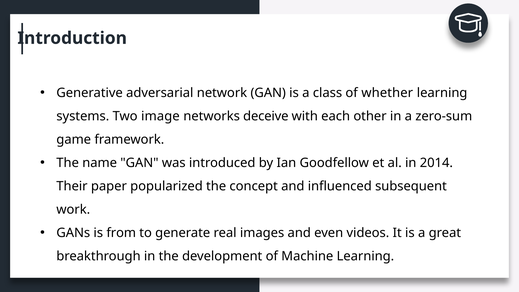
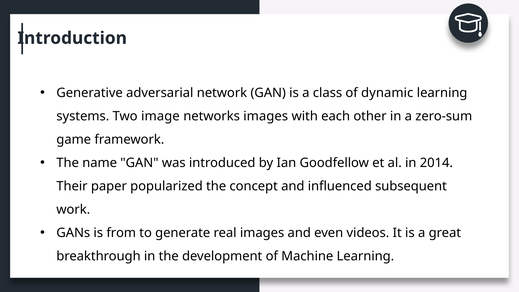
whether: whether -> dynamic (387, 93)
networks deceive: deceive -> images (266, 116)
